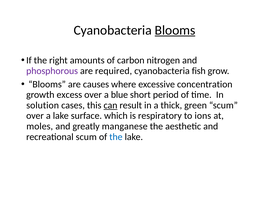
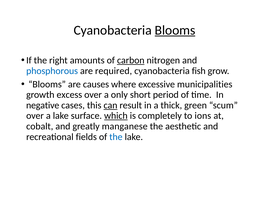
carbon underline: none -> present (131, 60)
phosphorous colour: purple -> blue (52, 71)
concentration: concentration -> municipalities (205, 84)
blue: blue -> only (119, 95)
solution: solution -> negative (43, 105)
which underline: none -> present (116, 116)
respiratory: respiratory -> completely (160, 116)
moles: moles -> cobalt (40, 126)
recreational scum: scum -> fields (86, 137)
